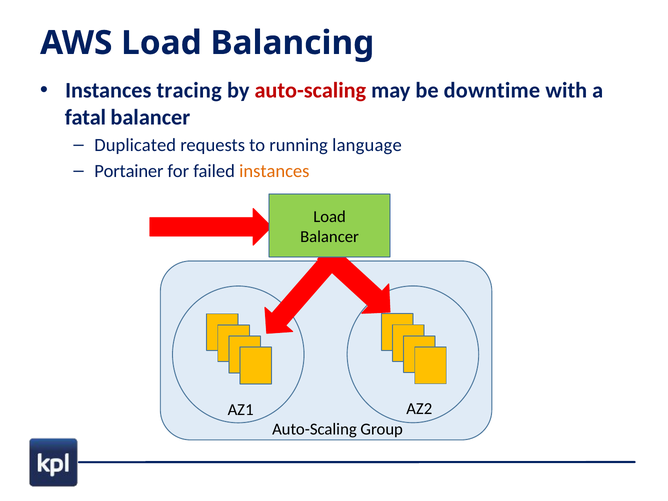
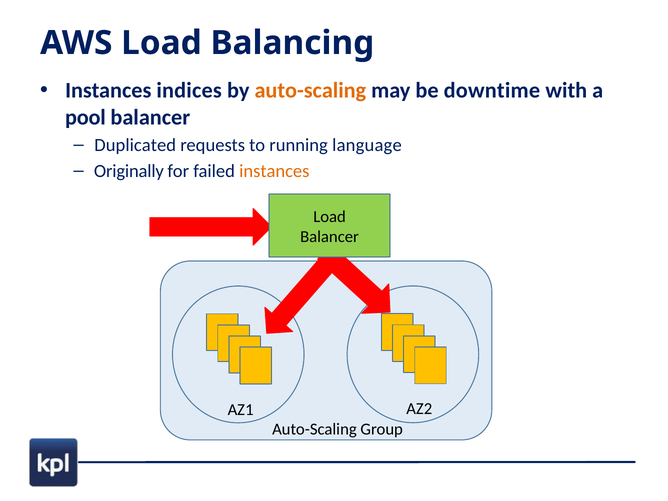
tracing: tracing -> indices (189, 91)
auto-scaling colour: red -> orange (310, 91)
fatal: fatal -> pool (85, 117)
Portainer: Portainer -> Originally (129, 171)
